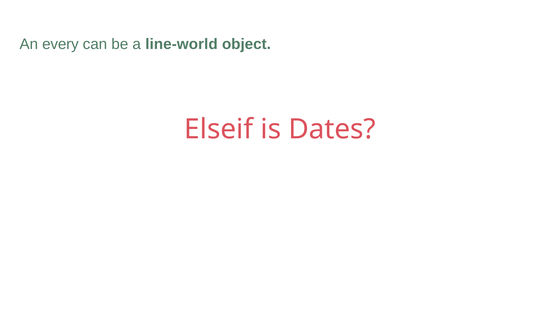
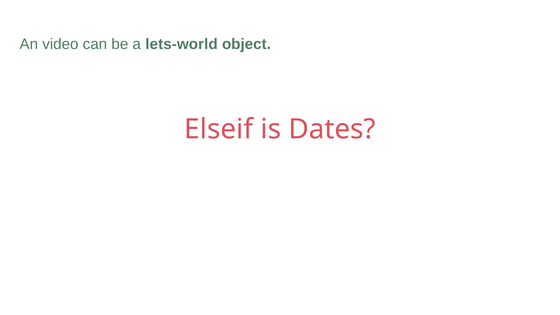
every: every -> video (60, 44)
line-world: line-world -> lets-world (181, 44)
